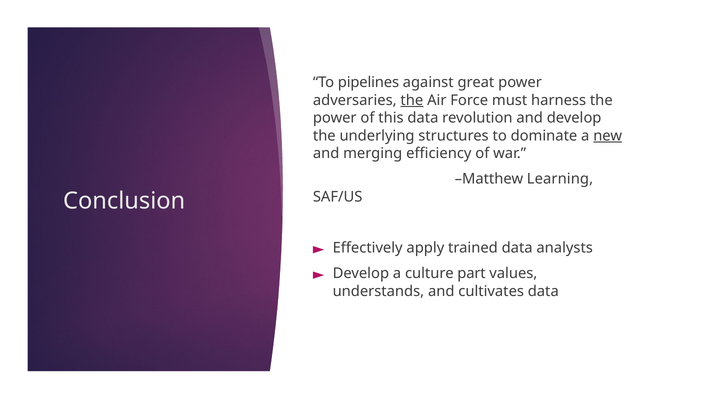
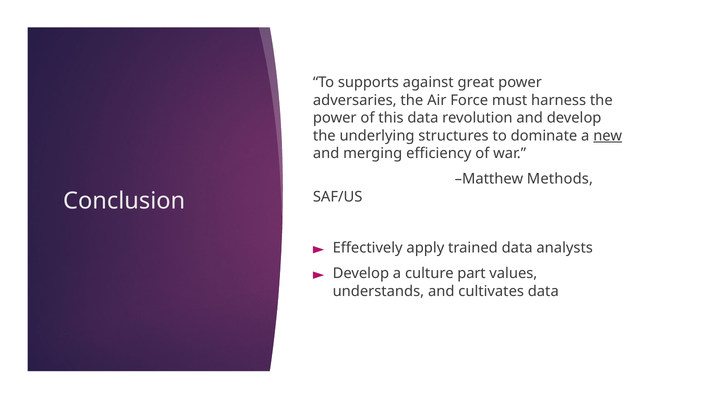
pipelines: pipelines -> supports (368, 82)
the underline: present -> none (412, 100)
Learning: Learning -> Methods (560, 179)
